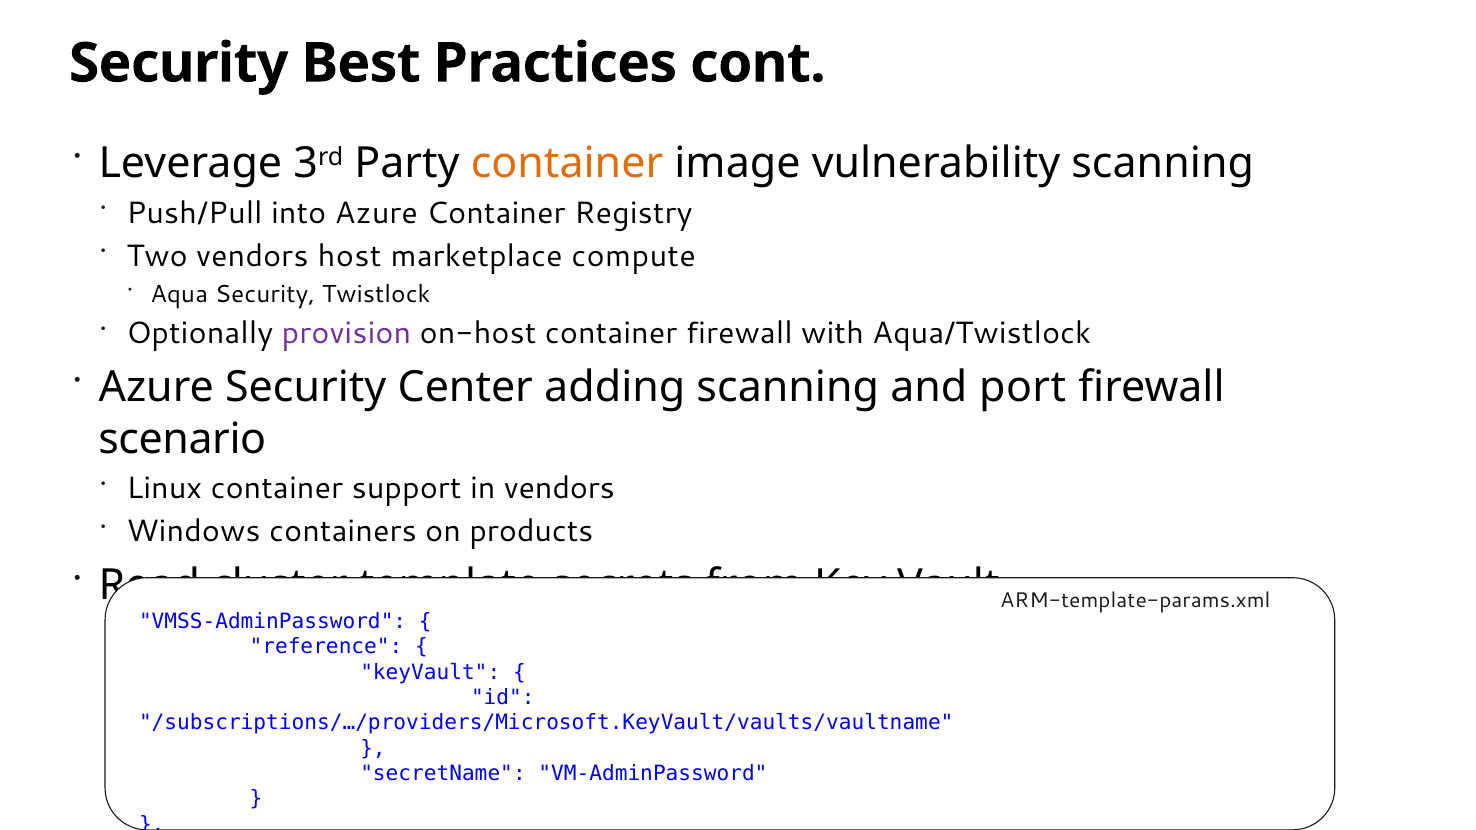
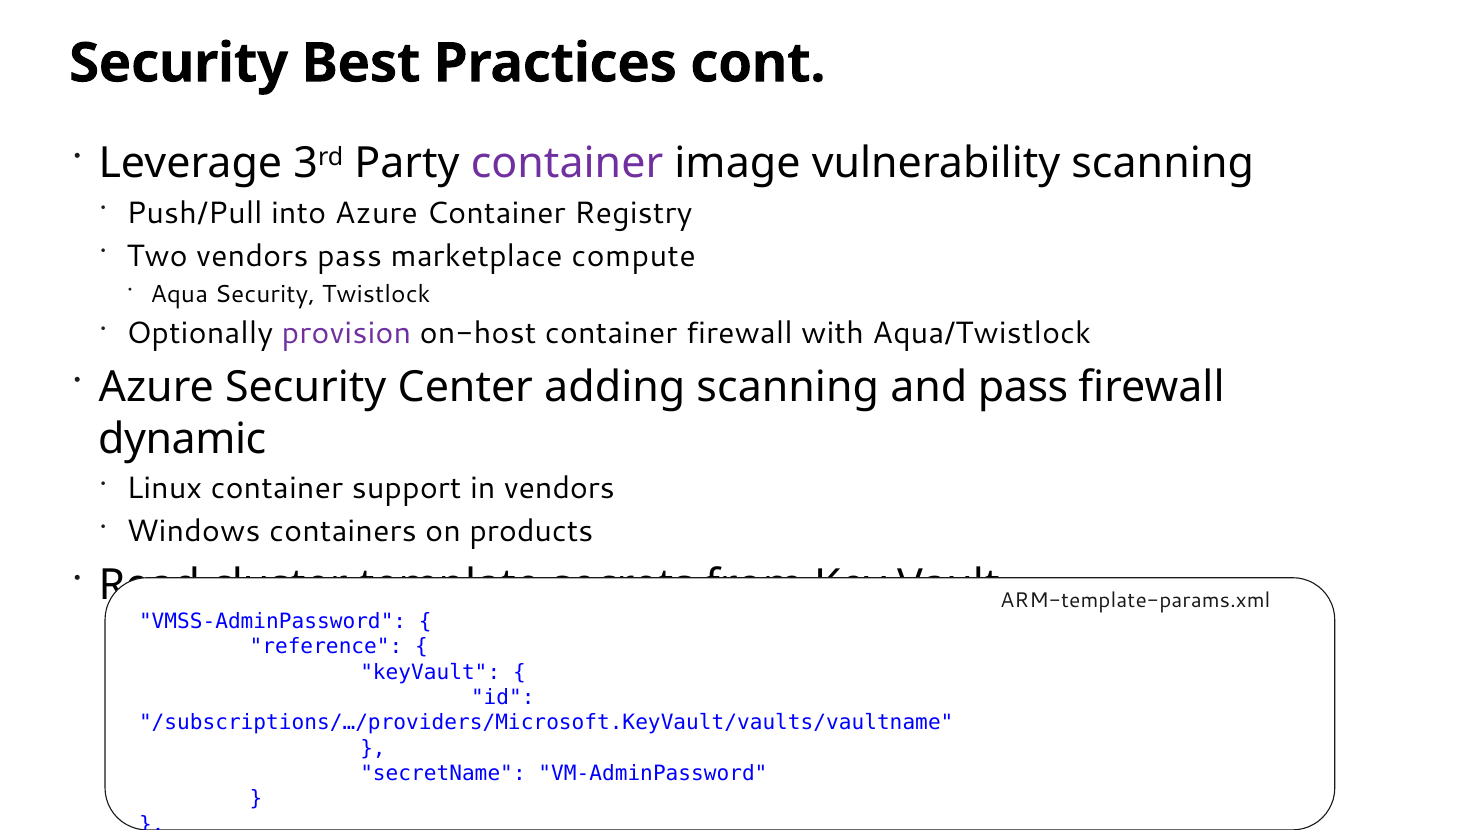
container colour: orange -> purple (567, 164)
vendors host: host -> pass (350, 256)
and port: port -> pass (1023, 388)
scenario: scenario -> dynamic (182, 439)
